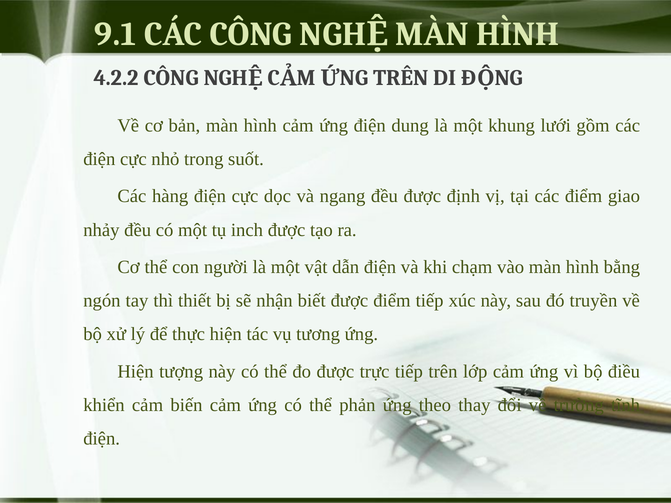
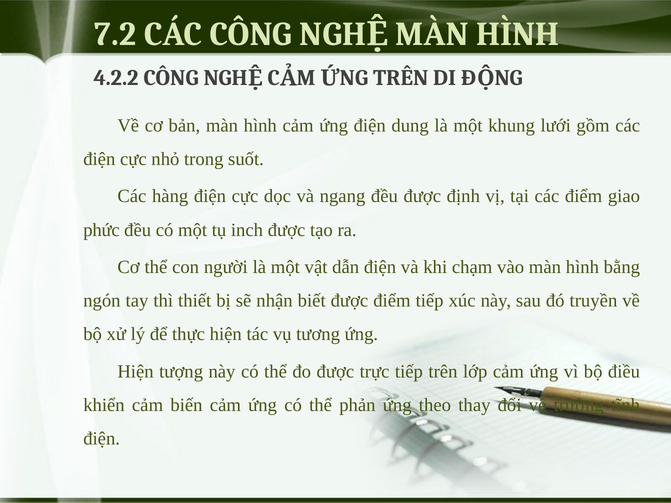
9.1: 9.1 -> 7.2 (115, 34)
nhảy: nhảy -> phức (102, 230)
